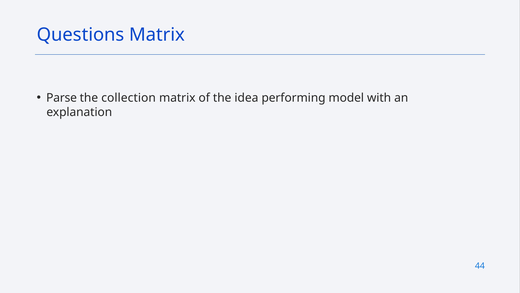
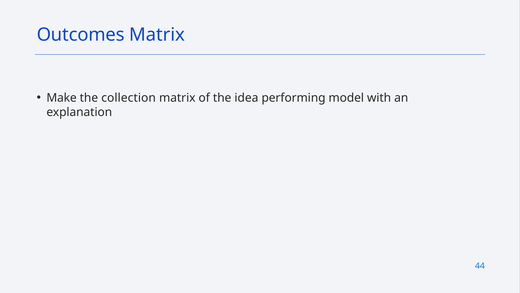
Questions: Questions -> Outcomes (81, 35)
Parse: Parse -> Make (62, 98)
